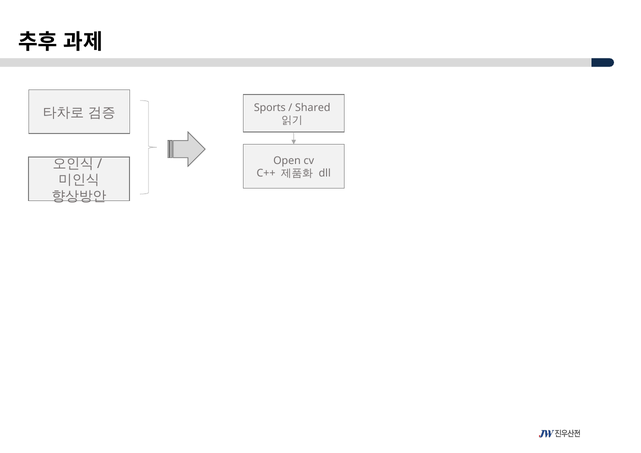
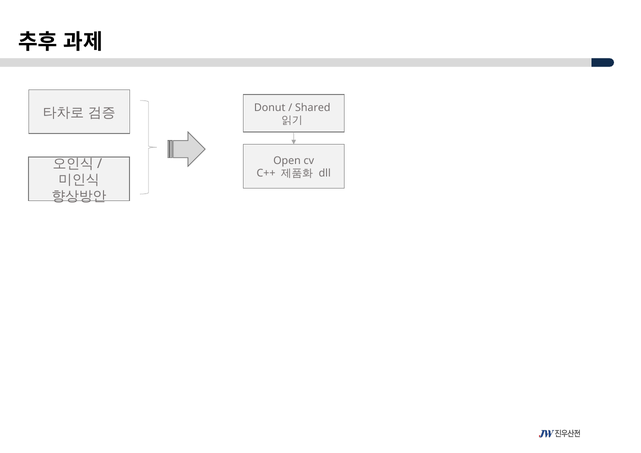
Sports: Sports -> Donut (270, 108)
